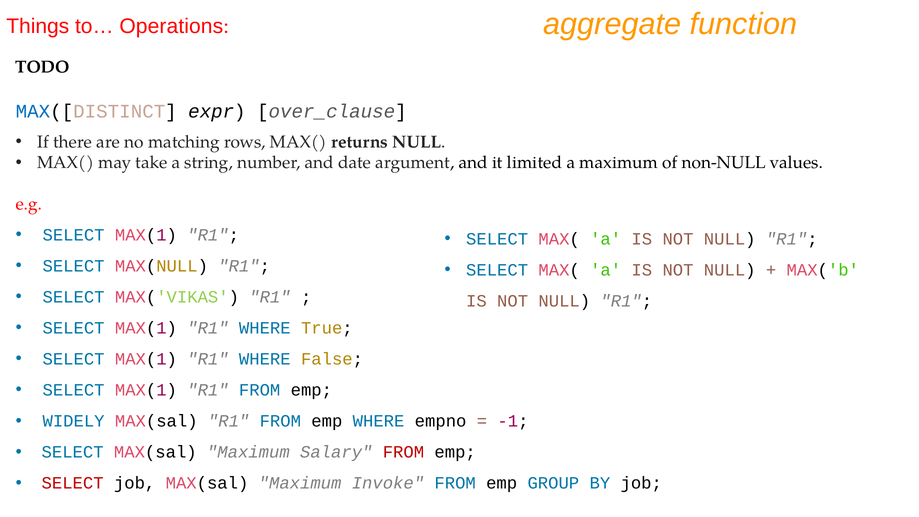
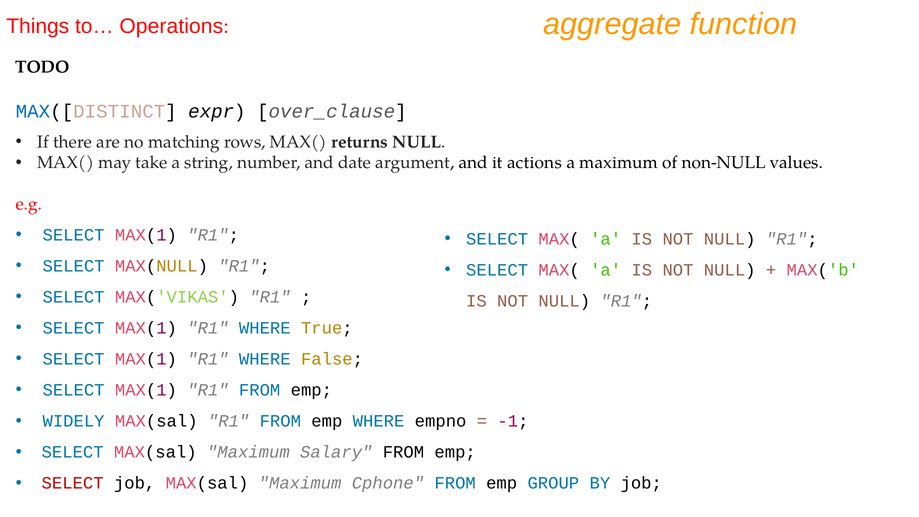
limited: limited -> actions (535, 163)
FROM colour: red -> black (403, 452)
Invoke: Invoke -> Cphone (388, 483)
